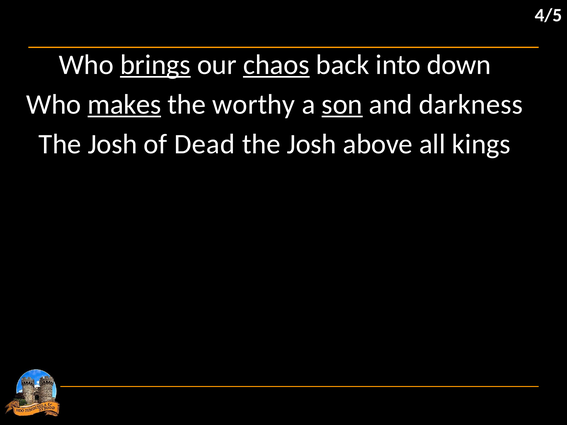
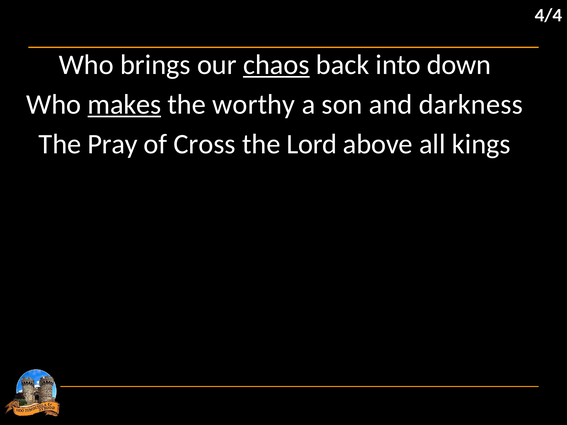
4/5: 4/5 -> 4/4 (548, 15)
brings underline: present -> none (155, 65)
son underline: present -> none (342, 104)
Josh: Josh -> Pray (113, 144)
Dead: Dead -> Cross (205, 144)
Josh: Josh -> Lord (312, 144)
